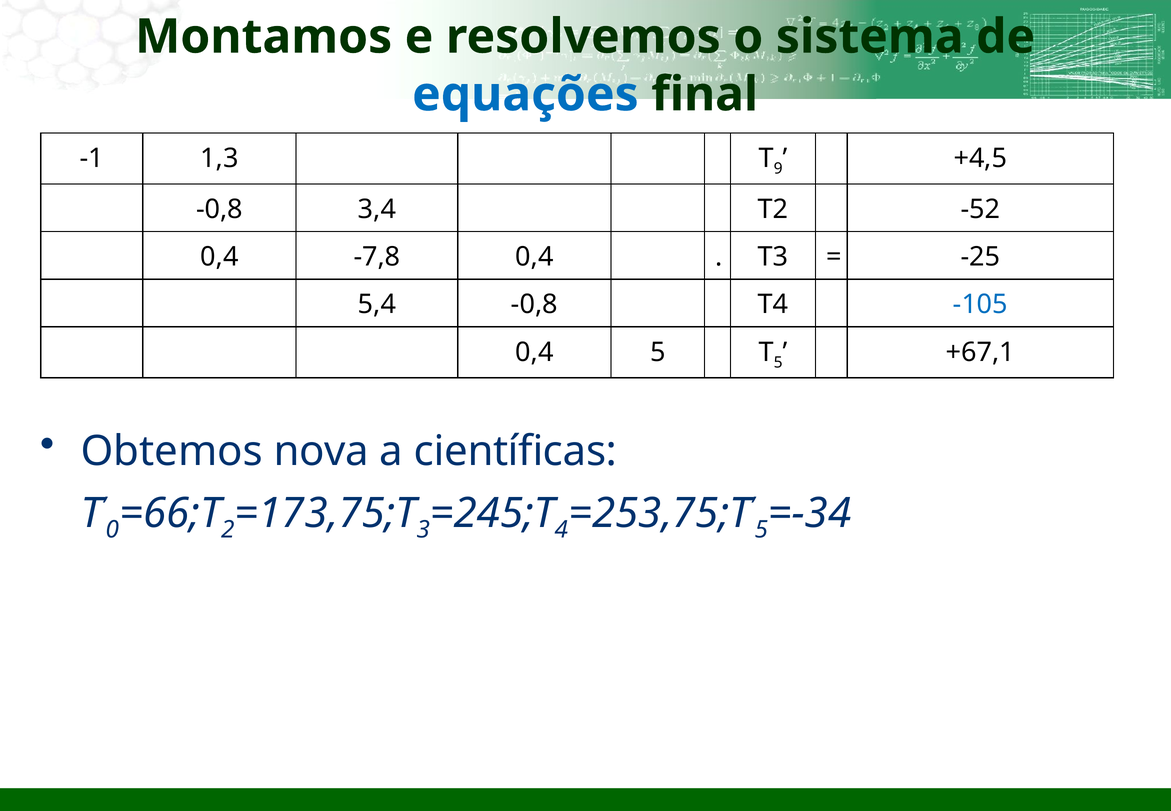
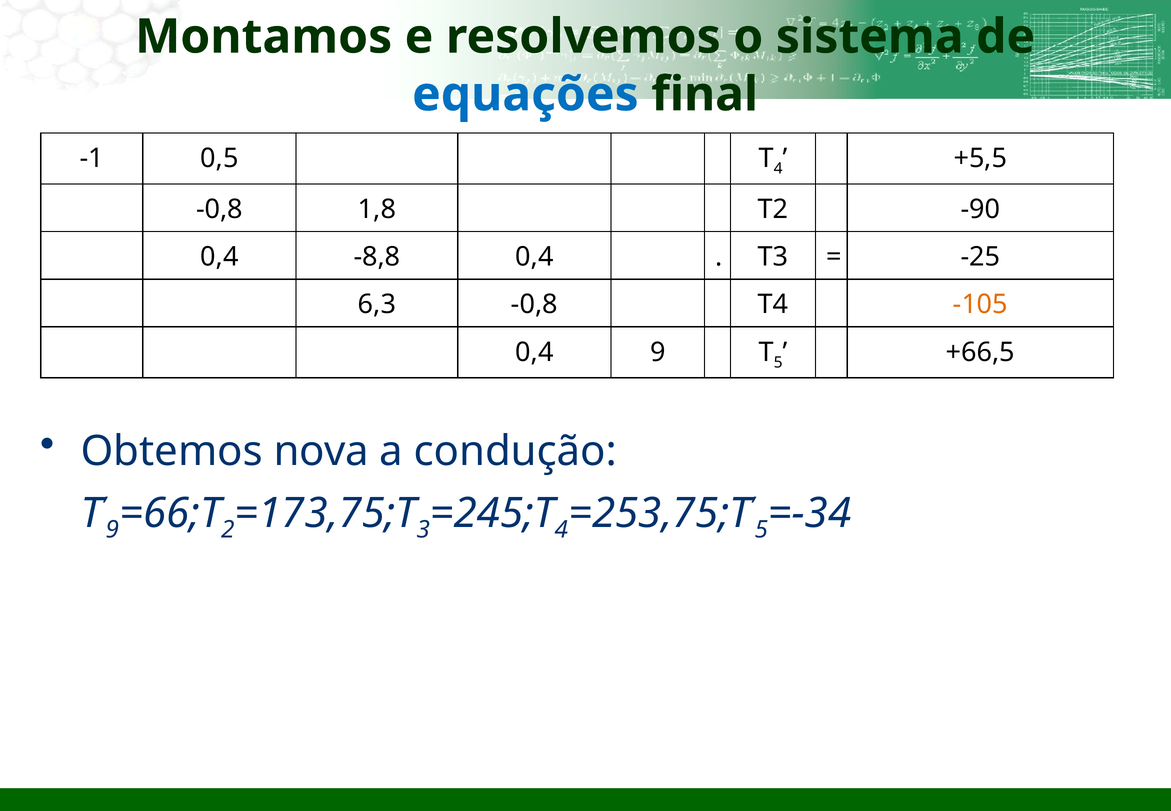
1,3: 1,3 -> 0,5 (220, 158)
9: 9 -> 4 (778, 169)
+4,5: +4,5 -> +5,5 (980, 158)
3,4: 3,4 -> 1,8 (377, 209)
-52: -52 -> -90 (980, 209)
-7,8: -7,8 -> -8,8 (377, 257)
5,4: 5,4 -> 6,3 (377, 304)
-105 colour: blue -> orange (980, 304)
0,4 5: 5 -> 9 (658, 352)
+67,1: +67,1 -> +66,5 (980, 352)
científicas: científicas -> condução (515, 451)
0: 0 -> 9 (113, 529)
